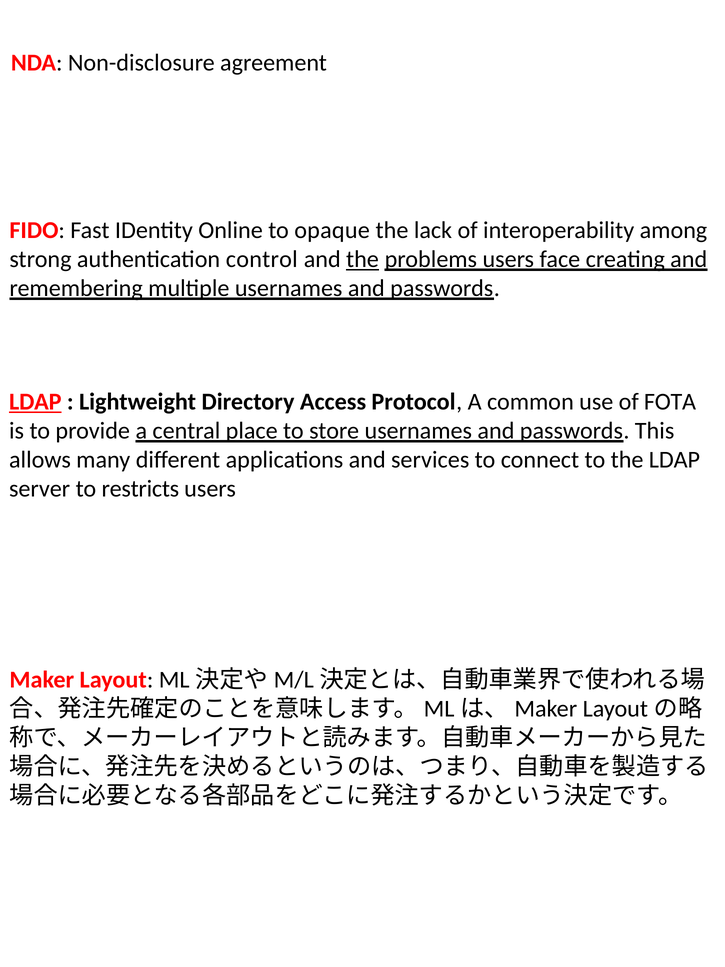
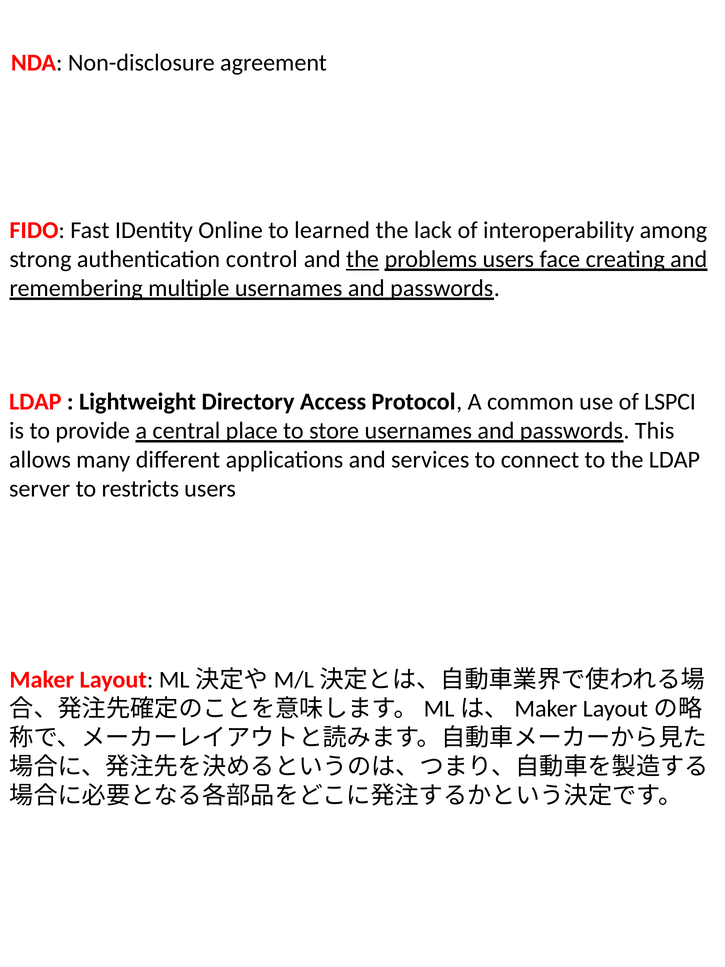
opaque: opaque -> learned (332, 230)
LDAP underline: present -> none (35, 402)
FOTA: FOTA -> LSPCI (670, 402)
